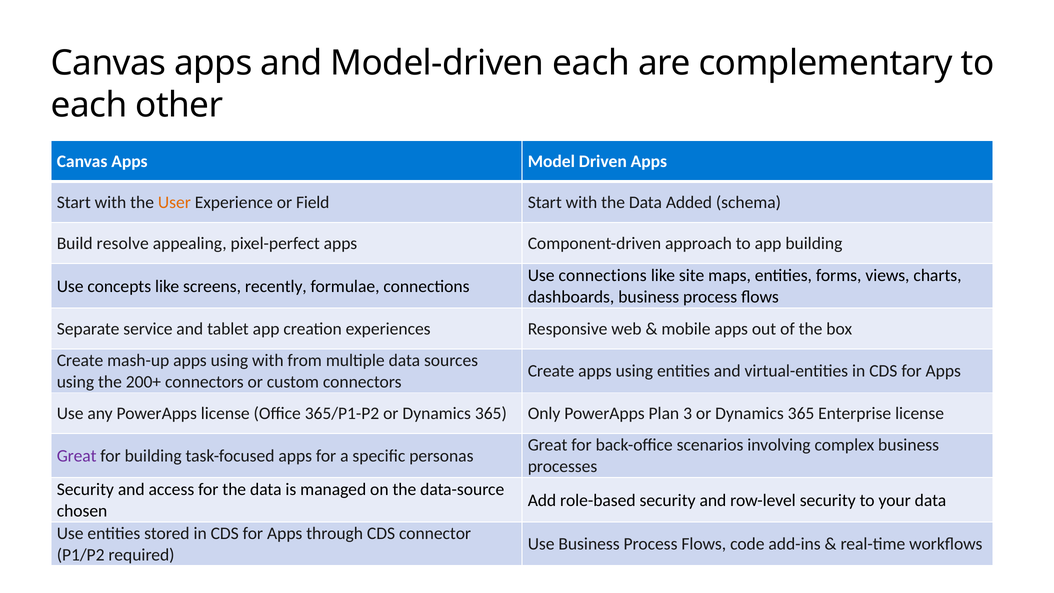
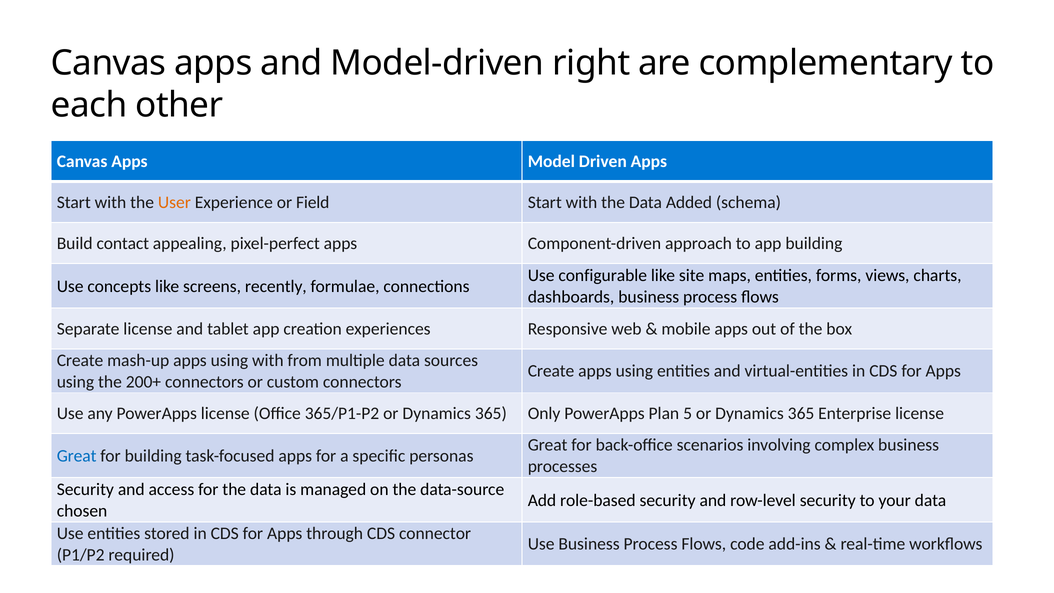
Model-driven each: each -> right (591, 63)
resolve: resolve -> contact (123, 243)
Use connections: connections -> configurable (603, 276)
Separate service: service -> license (148, 329)
3: 3 -> 5 (688, 413)
Great colour: purple -> blue (77, 456)
